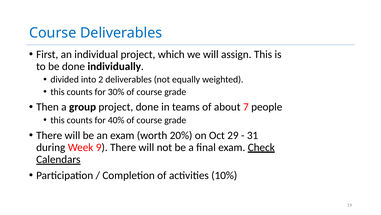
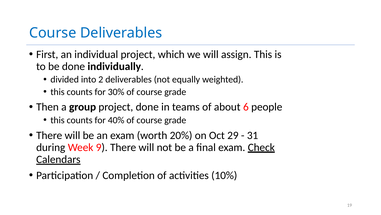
7: 7 -> 6 (246, 107)
